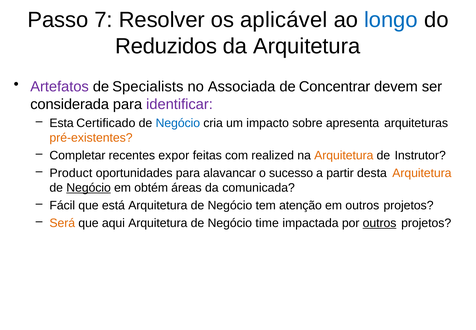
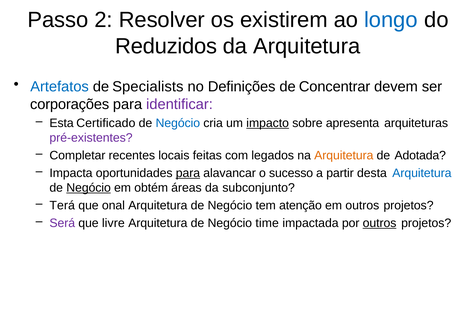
7: 7 -> 2 (104, 20)
aplicável: aplicável -> existirem (284, 20)
Artefatos colour: purple -> blue (60, 86)
Associada: Associada -> Definições (242, 86)
considerada: considerada -> corporações (70, 104)
impacto underline: none -> present (268, 123)
pré-existentes colour: orange -> purple (91, 138)
expor: expor -> locais (174, 155)
realized: realized -> legados (273, 155)
Instrutor: Instrutor -> Adotada (420, 155)
Product: Product -> Impacta (71, 173)
para underline: none -> present (188, 173)
Arquitetura colour: orange -> blue (422, 173)
comunicada: comunicada -> subconjunto (259, 187)
Fácil: Fácil -> Terá (62, 205)
está: está -> onal (113, 205)
Será colour: orange -> purple (62, 223)
aqui: aqui -> livre (113, 223)
